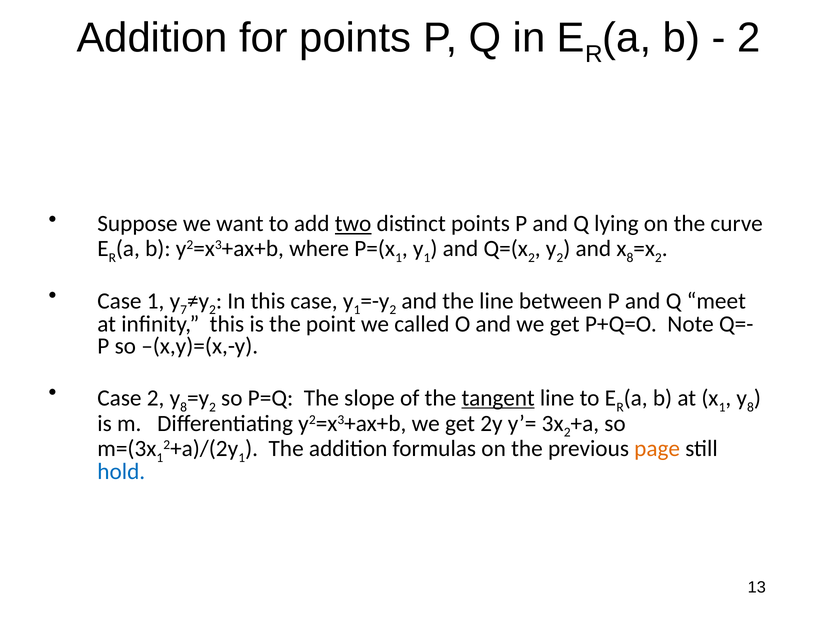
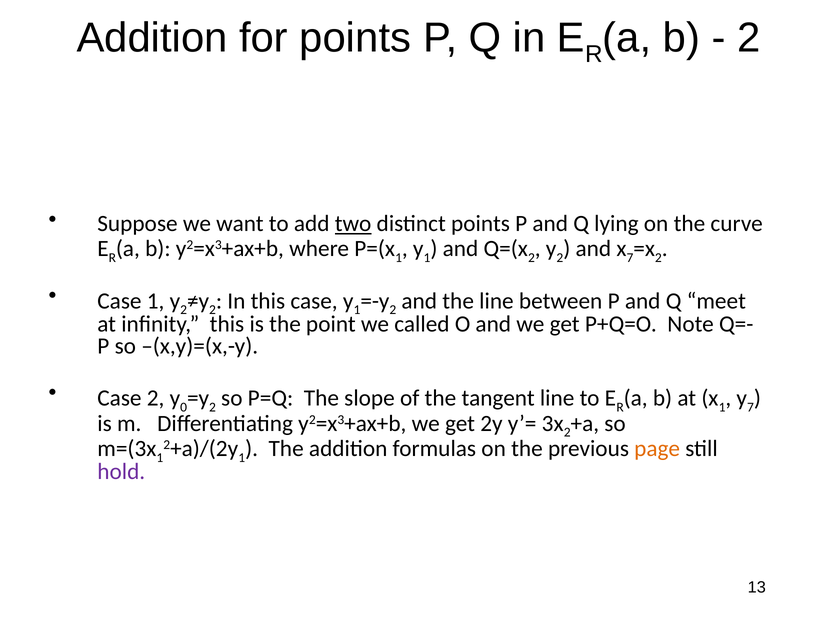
8: 8 -> 7 (630, 257)
7: 7 -> 2 (184, 310)
8: 8 -> 0 (184, 407)
tangent underline: present -> none (498, 398)
8: 8 -> 7 (751, 407)
hold colour: blue -> purple (121, 472)
